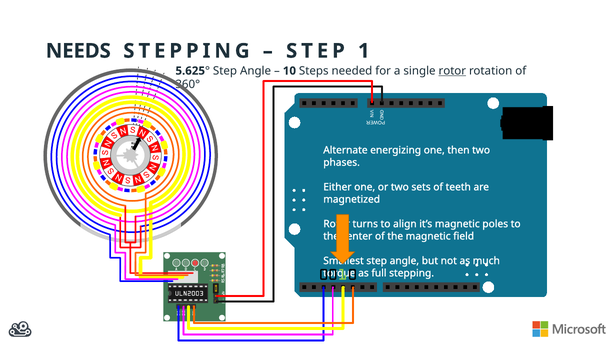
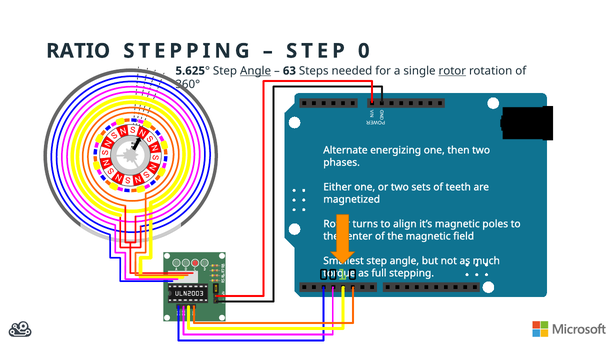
NEEDS: NEEDS -> RATIO (78, 51)
1: 1 -> 0 (364, 51)
Angle underline: none -> present (256, 71)
10: 10 -> 63 (289, 71)
